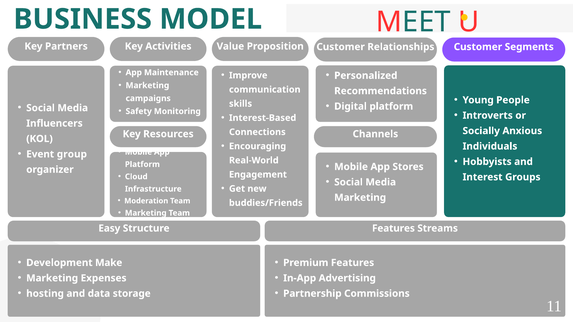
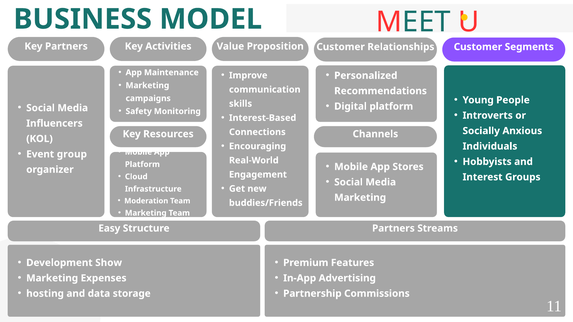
Features: Features -> Partners (393, 229)
Make: Make -> Show (109, 263)
